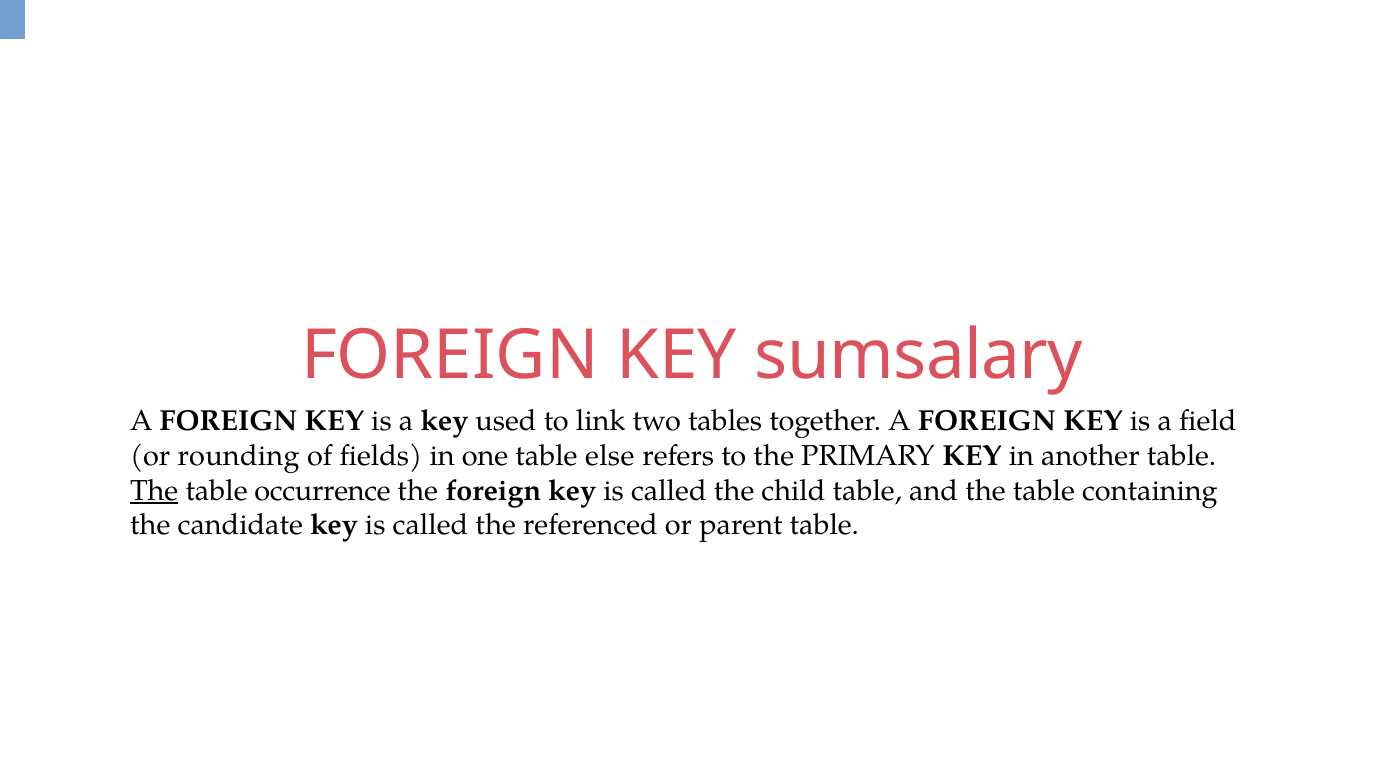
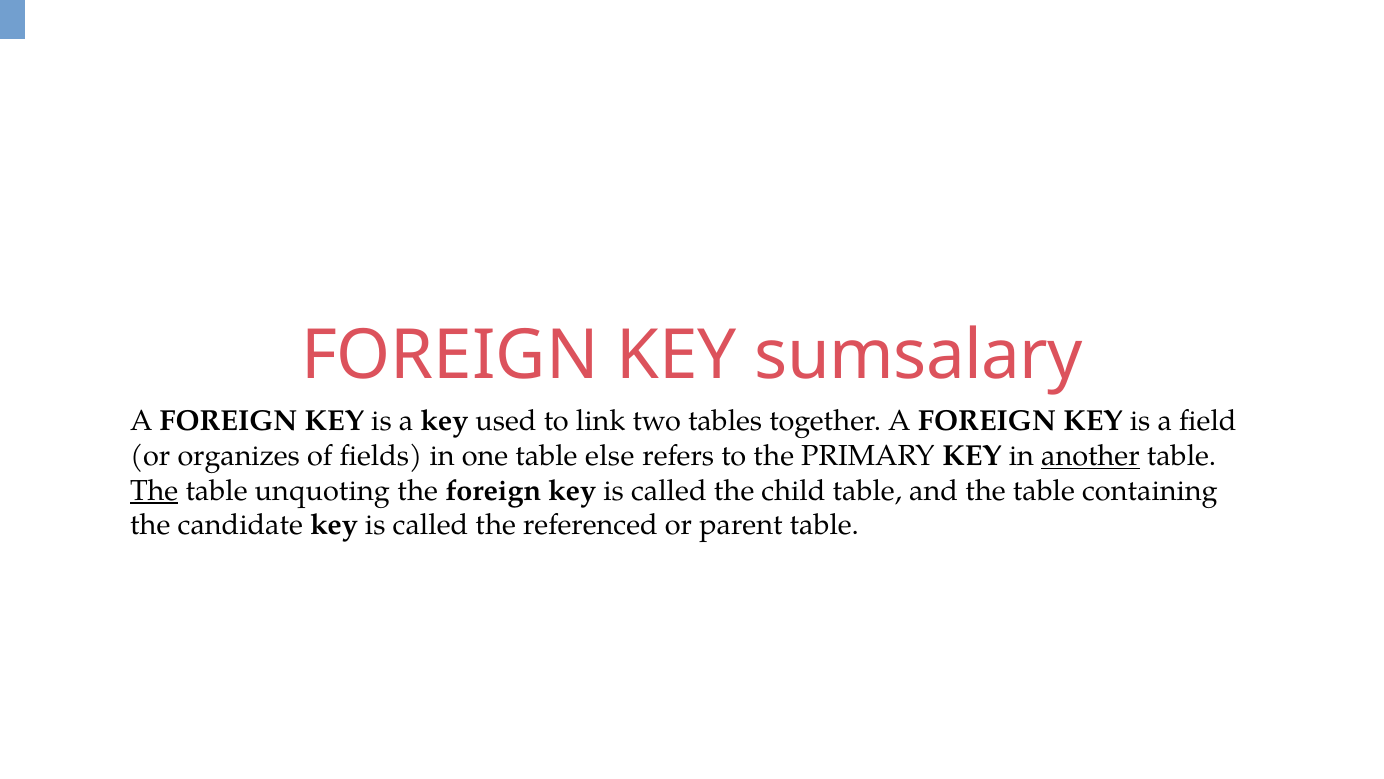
rounding: rounding -> organizes (239, 456)
another underline: none -> present (1090, 456)
occurrence: occurrence -> unquoting (322, 490)
